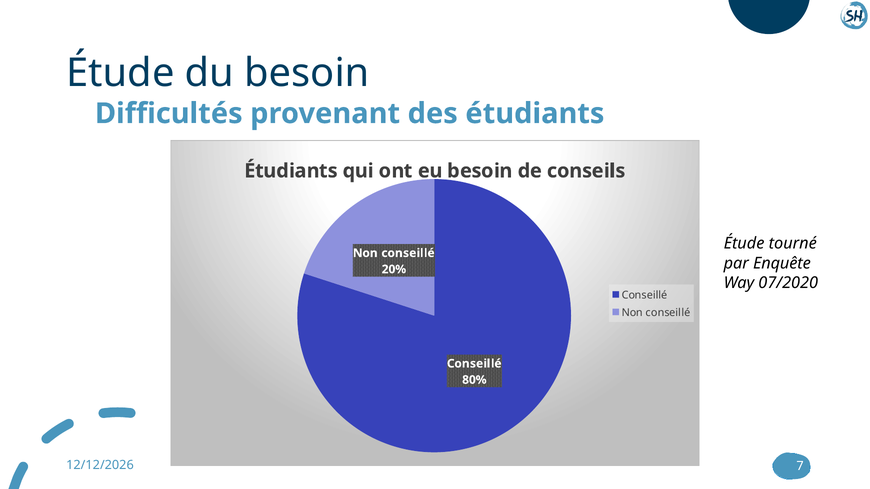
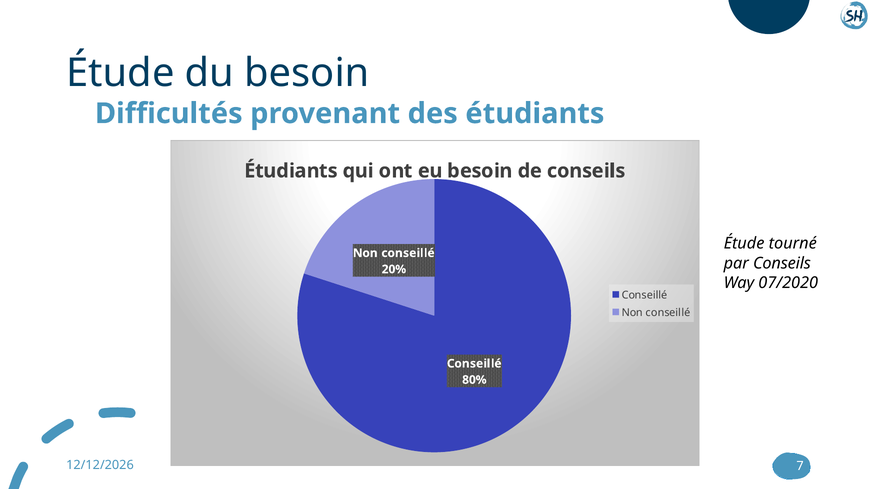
par Enquête: Enquête -> Conseils (782, 263)
